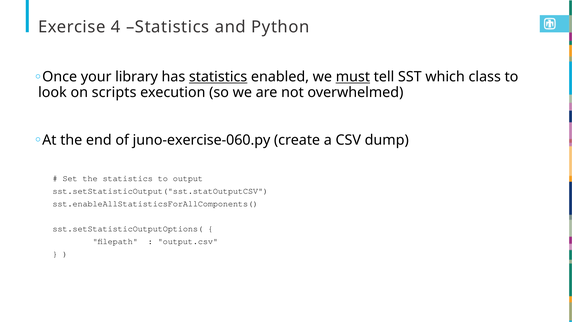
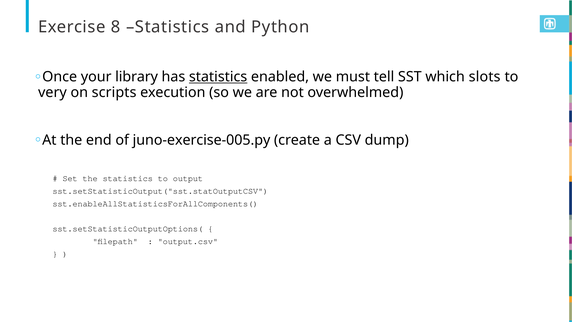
4: 4 -> 8 (116, 27)
must underline: present -> none (353, 77)
class: class -> slots (485, 77)
look: look -> very (52, 92)
juno-exercise-060.py: juno-exercise-060.py -> juno-exercise-005.py (201, 140)
